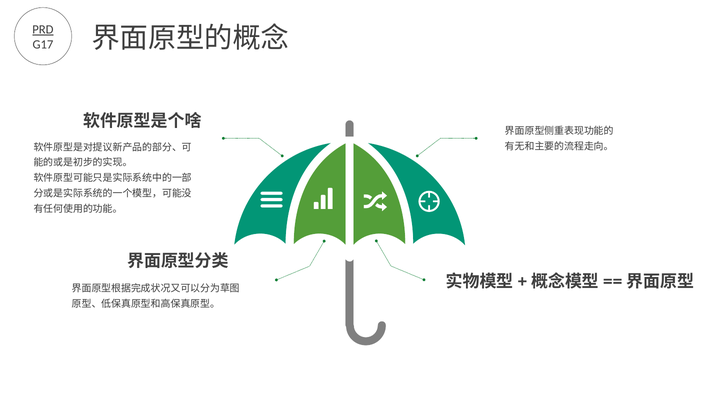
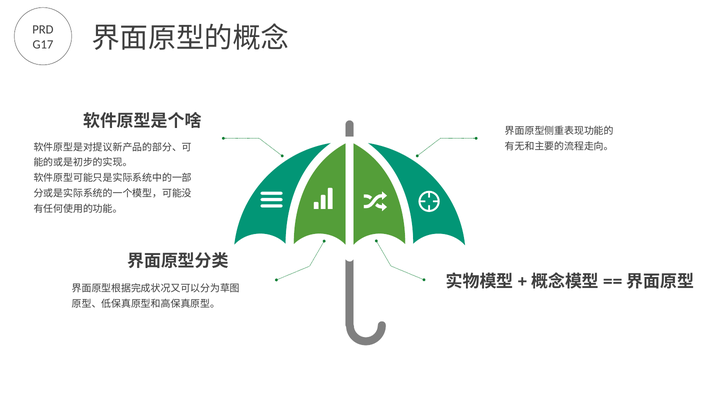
PRD underline: present -> none (43, 29)
